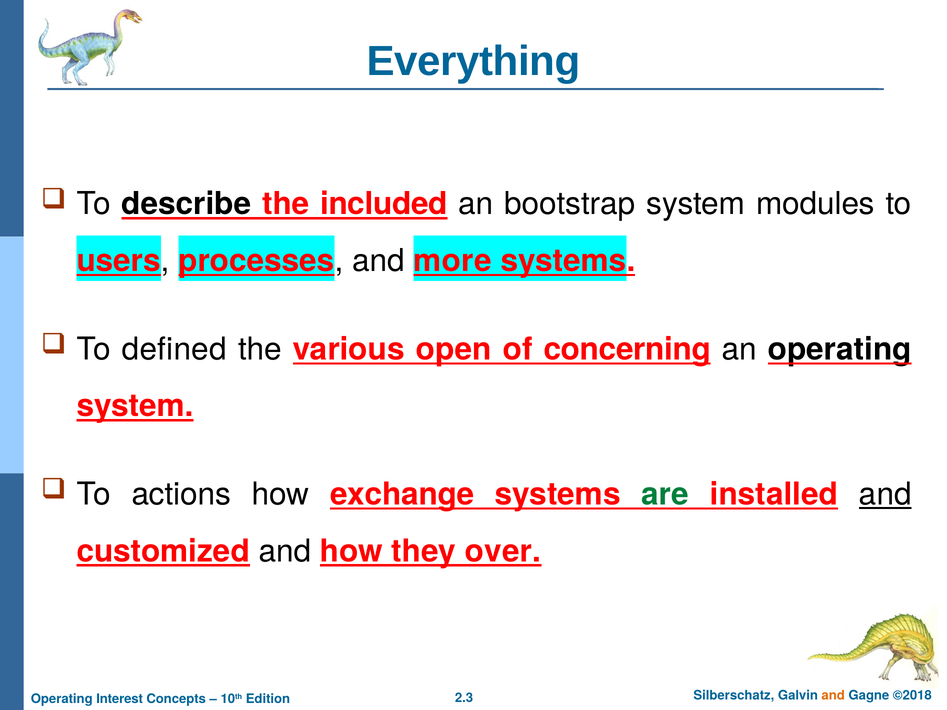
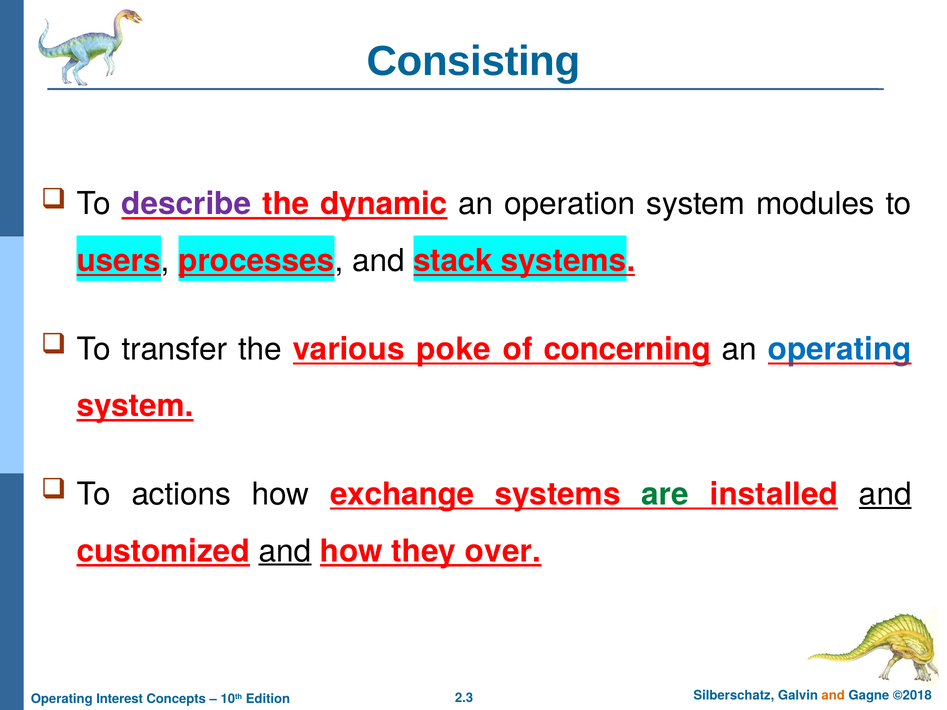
Everything: Everything -> Consisting (474, 61)
describe colour: black -> purple (186, 204)
included: included -> dynamic (384, 204)
bootstrap: bootstrap -> operation (570, 204)
more: more -> stack (453, 261)
defined: defined -> transfer (174, 349)
open: open -> poke (454, 349)
operating colour: black -> blue (840, 349)
and underline: none -> present (285, 551)
